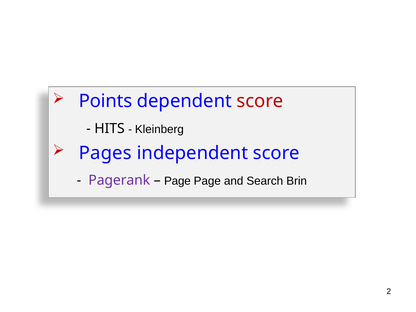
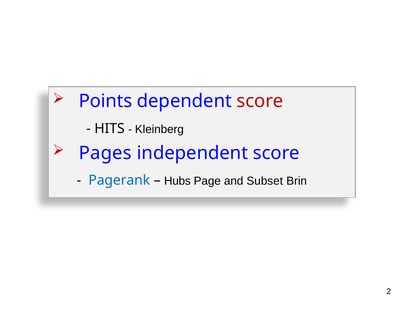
Pagerank colour: purple -> blue (119, 180)
Page: Page -> Hubs (177, 181)
Search: Search -> Subset (265, 181)
